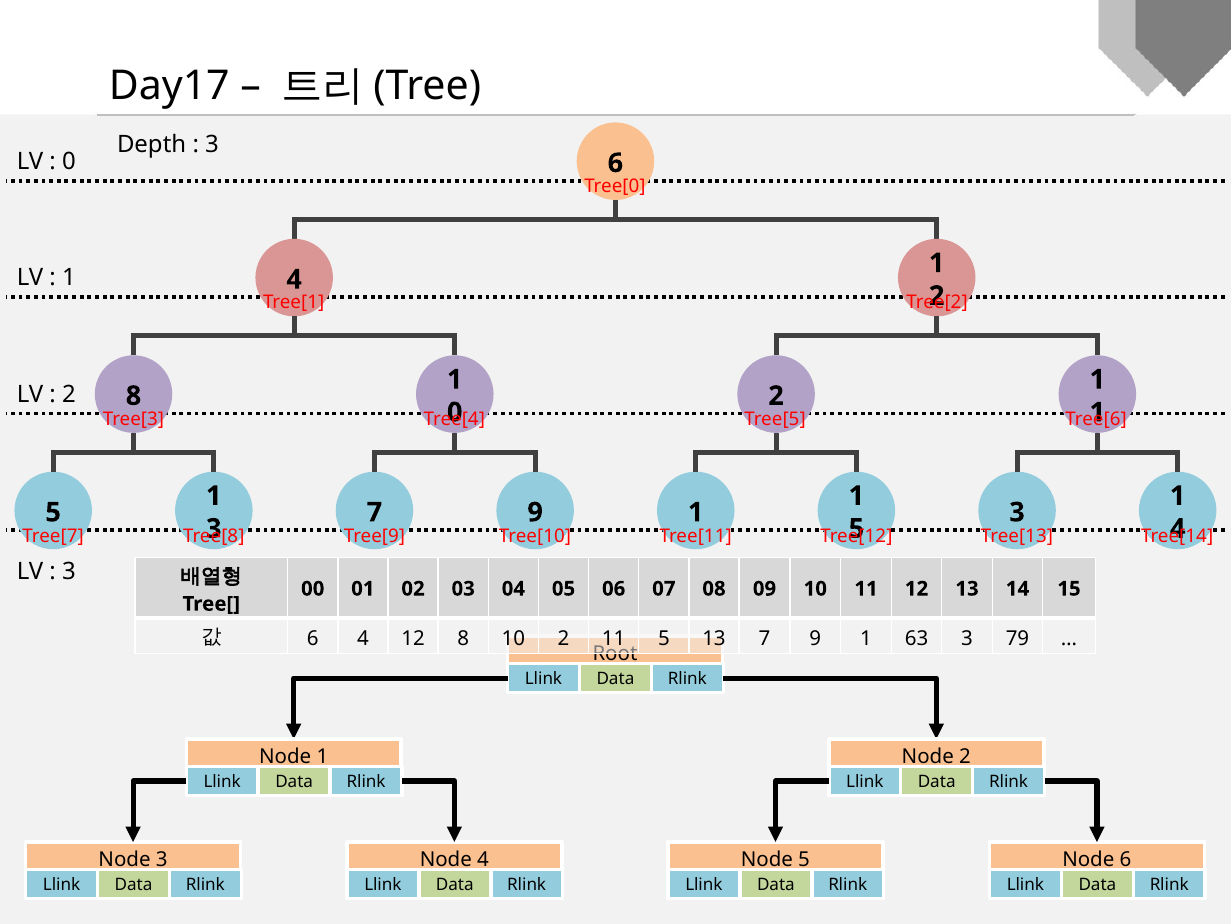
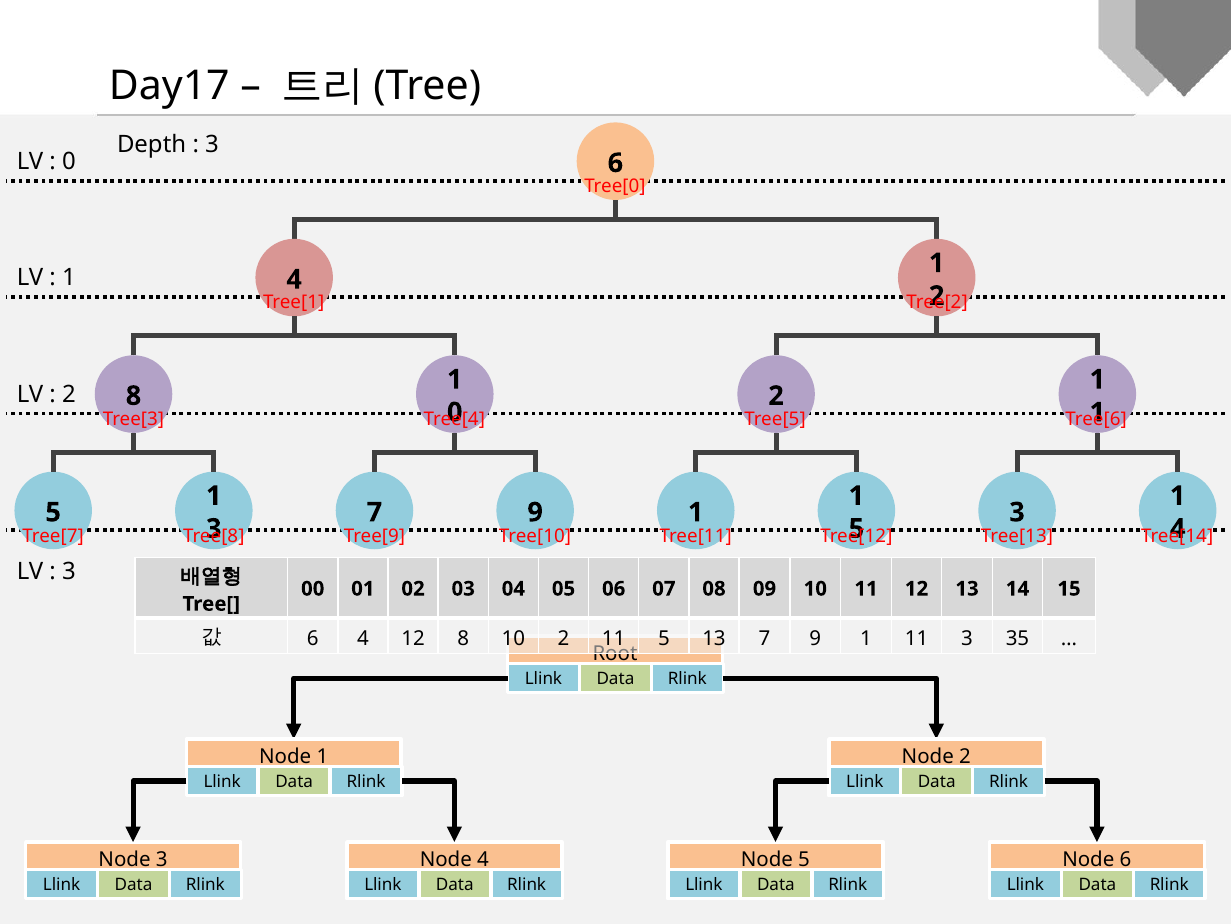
1 63: 63 -> 11 (917, 638)
79: 79 -> 35 (1017, 638)
